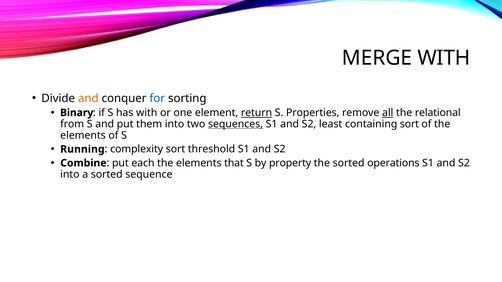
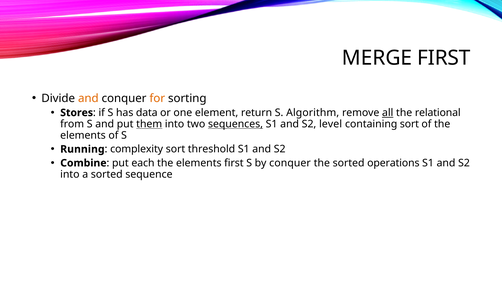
MERGE WITH: WITH -> FIRST (444, 58)
for colour: blue -> orange (157, 98)
Binary: Binary -> Stores (77, 113)
has with: with -> data (147, 113)
return underline: present -> none (257, 113)
Properties: Properties -> Algorithm (313, 113)
them underline: none -> present (149, 124)
least: least -> level (331, 124)
elements that: that -> first (234, 163)
by property: property -> conquer (290, 163)
